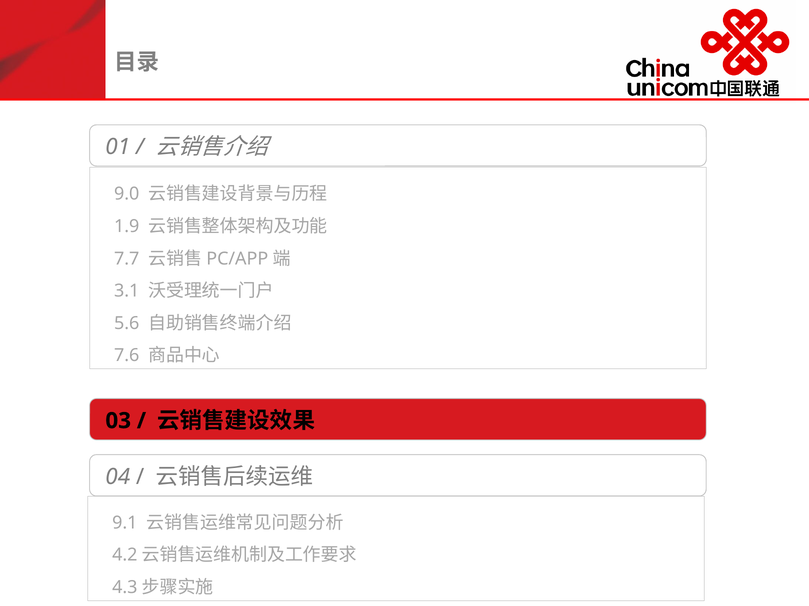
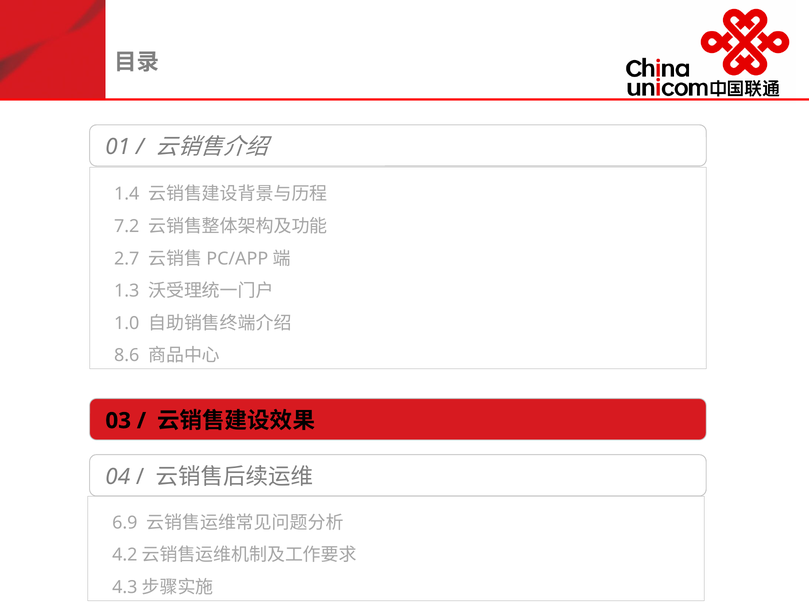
9.0: 9.0 -> 1.4 (127, 194)
1.9: 1.9 -> 7.2 (127, 227)
7.7: 7.7 -> 2.7 (127, 259)
3.1: 3.1 -> 1.3 (127, 291)
5.6: 5.6 -> 1.0 (127, 324)
7.6: 7.6 -> 8.6 (127, 356)
9.1: 9.1 -> 6.9 (125, 523)
